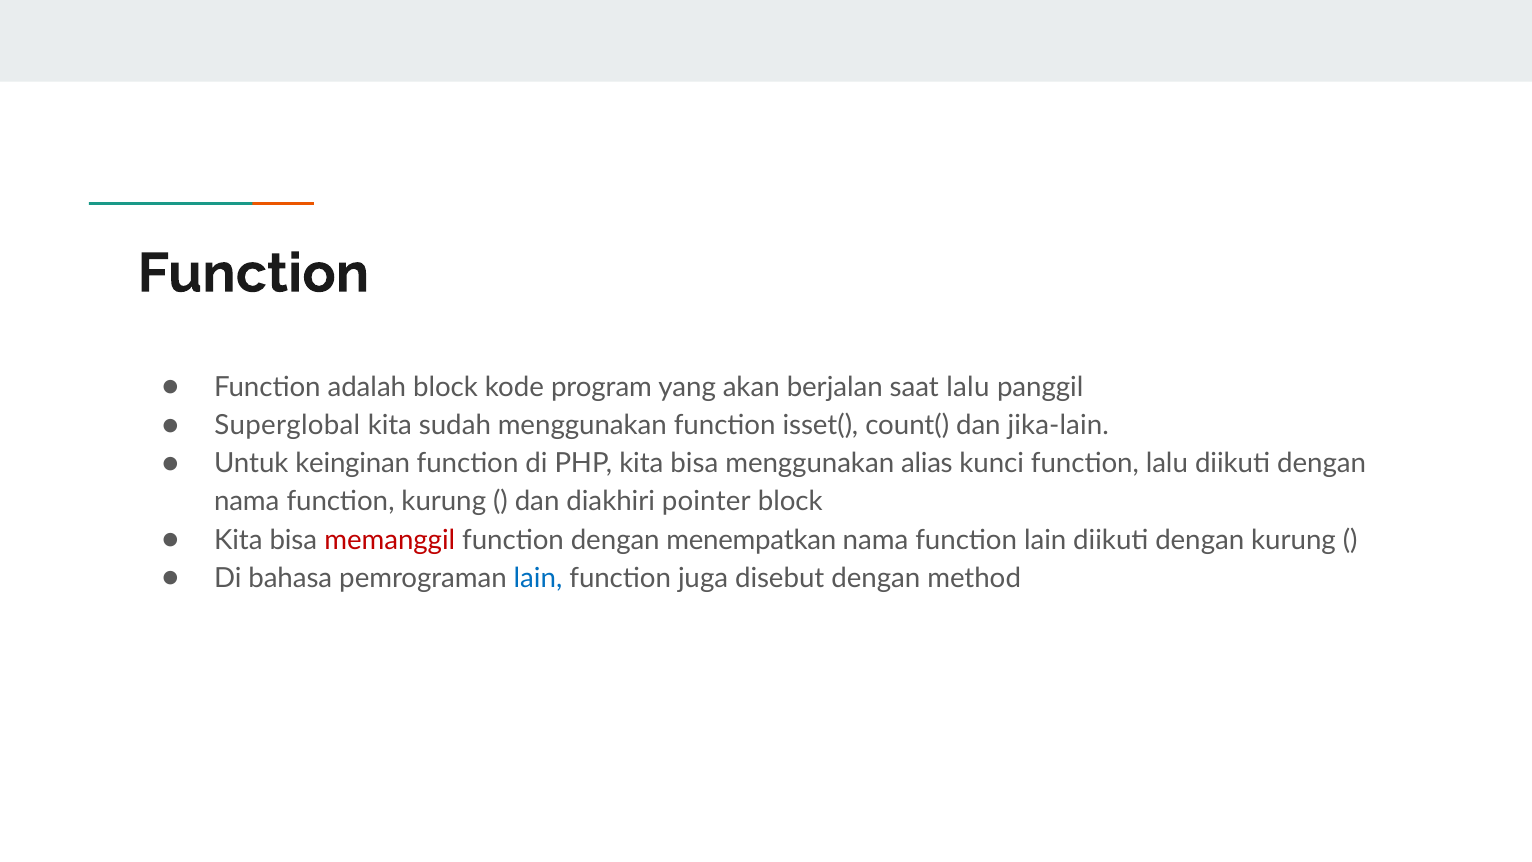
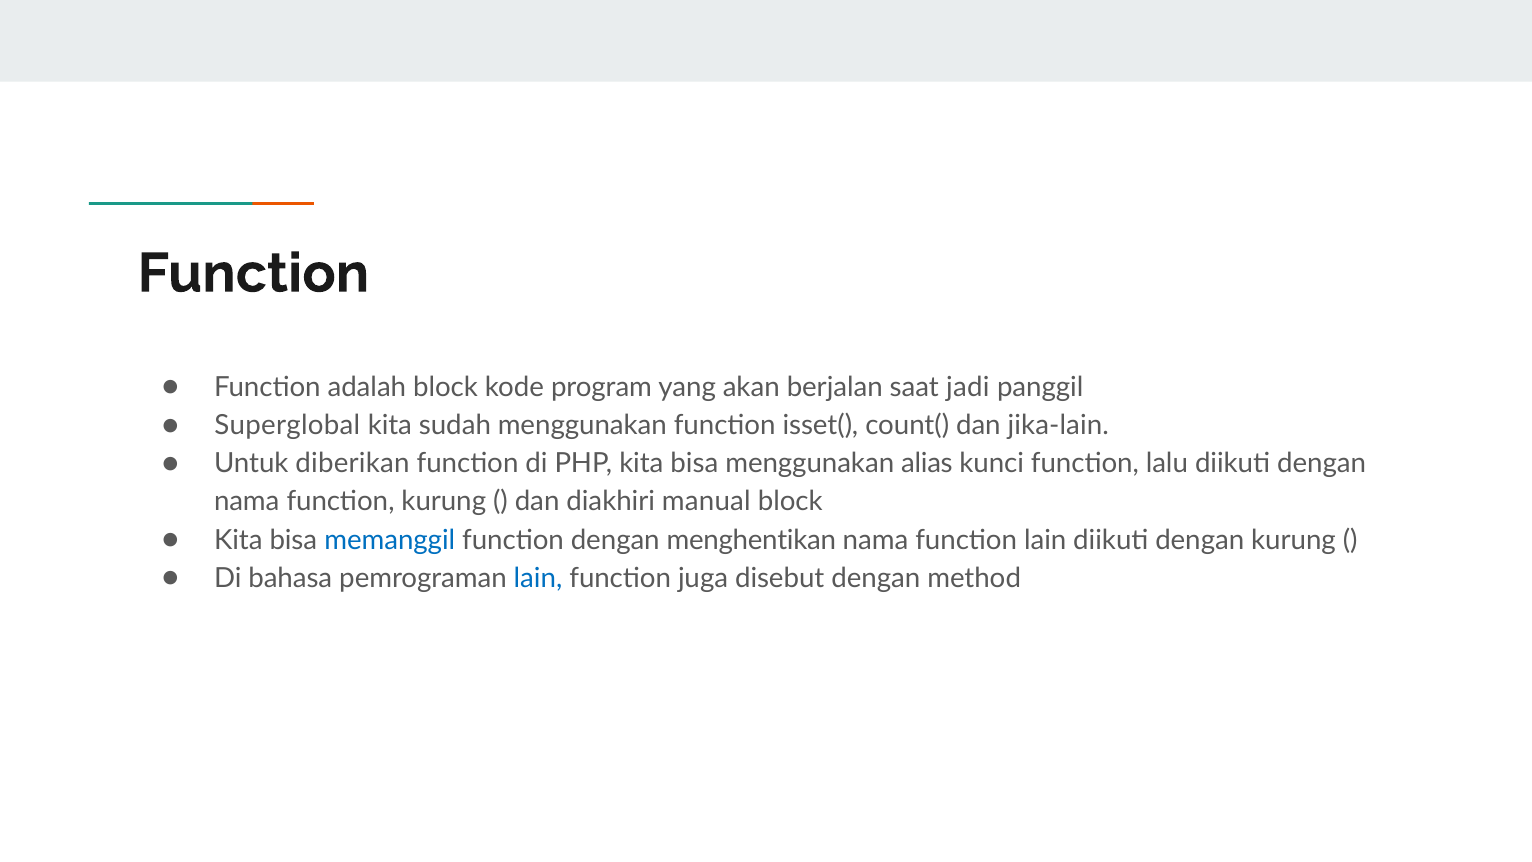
saat lalu: lalu -> jadi (968, 387)
keinginan: keinginan -> diberikan (352, 463)
pointer: pointer -> manual (706, 502)
memanggil colour: red -> blue (390, 540)
menempatkan: menempatkan -> menghentikan (751, 540)
